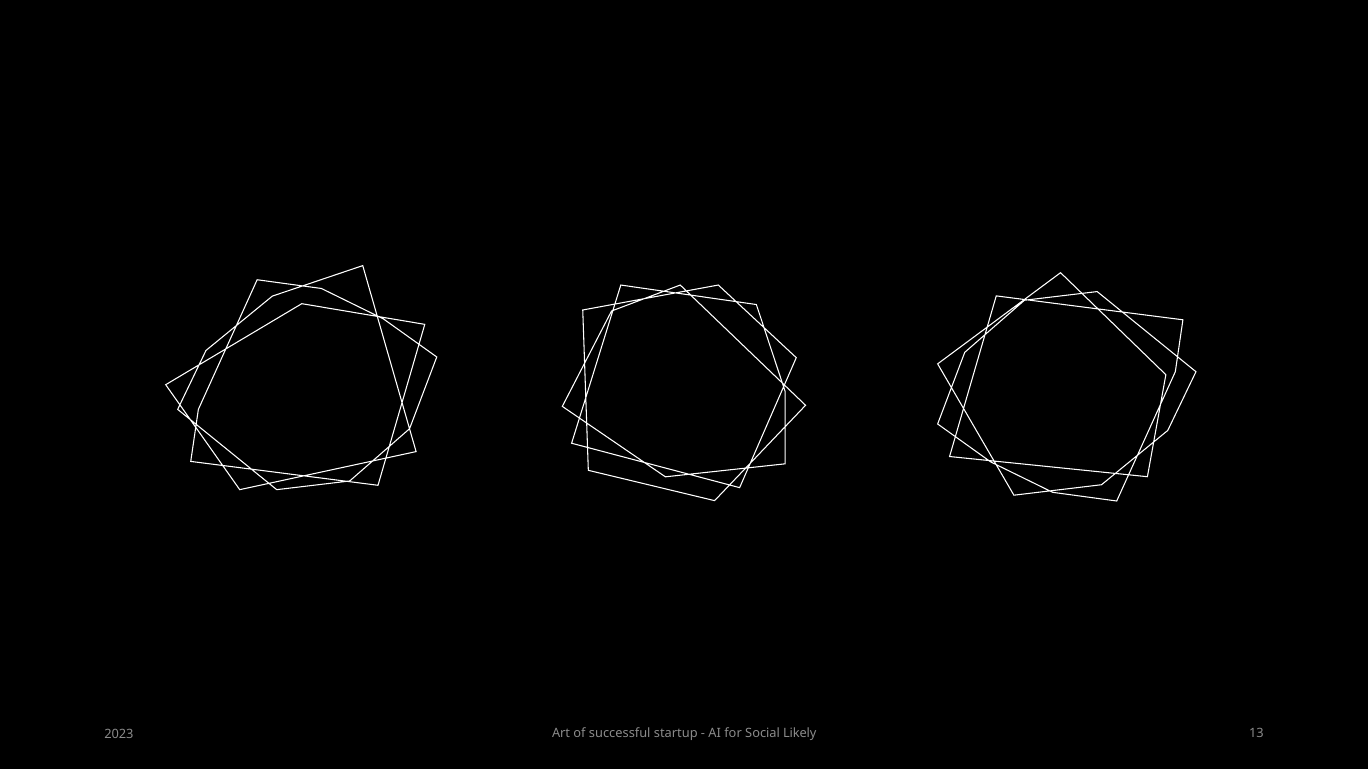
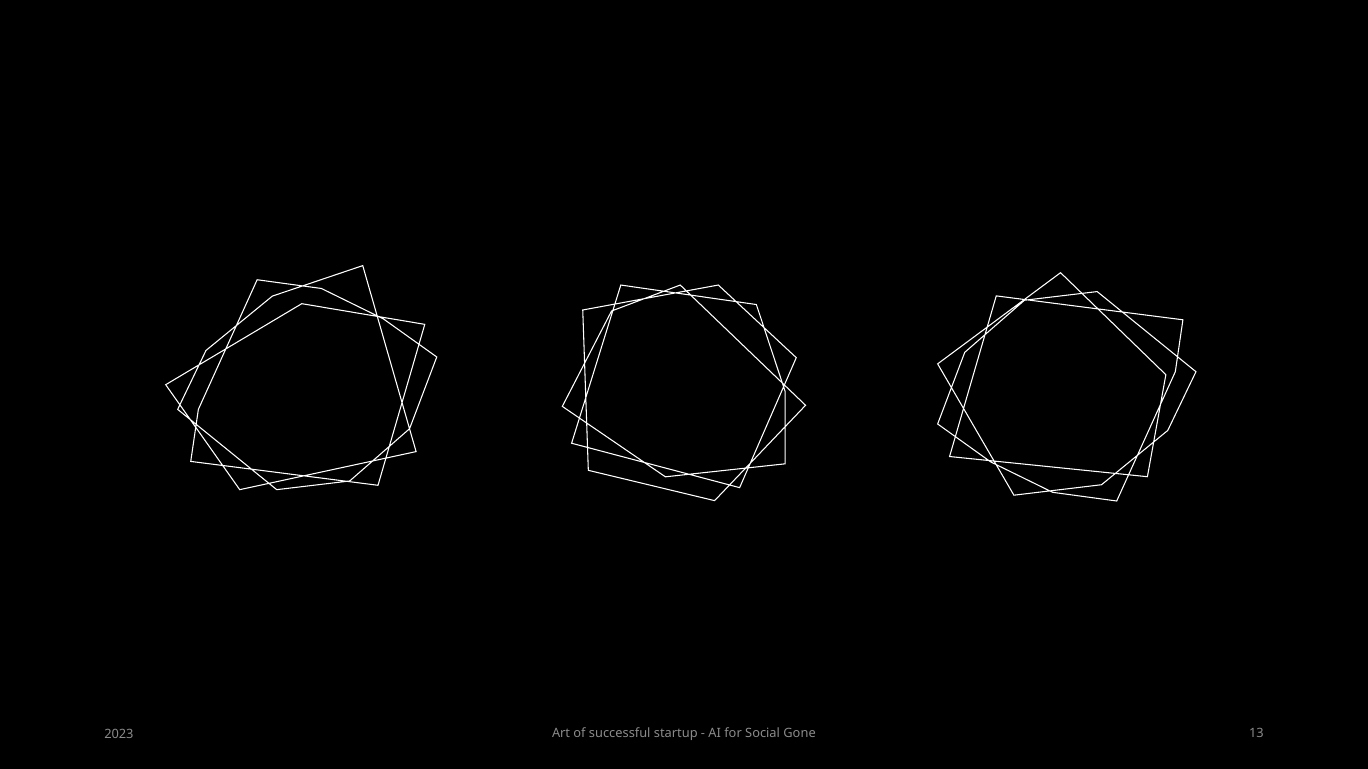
Likely: Likely -> Gone (800, 734)
